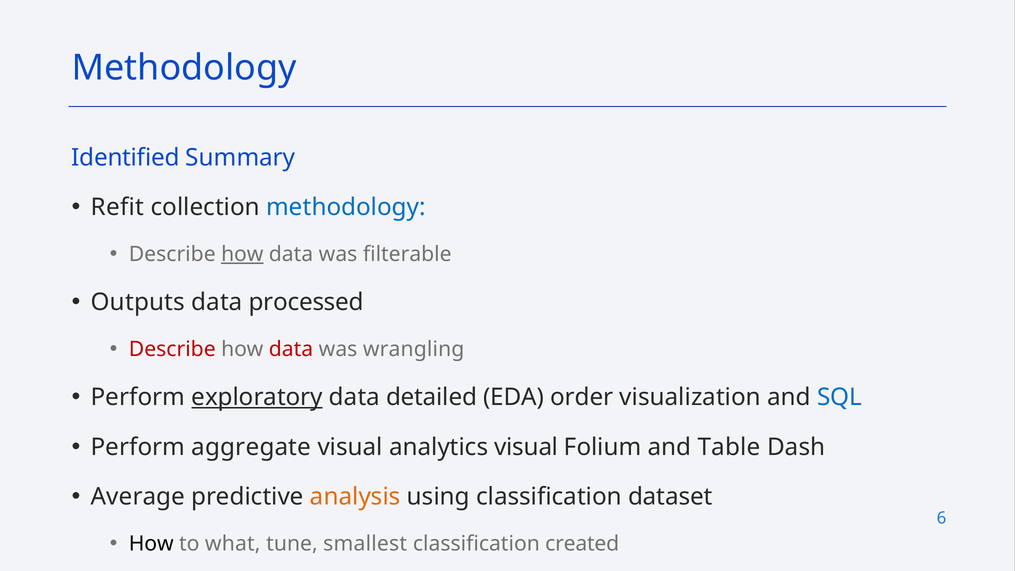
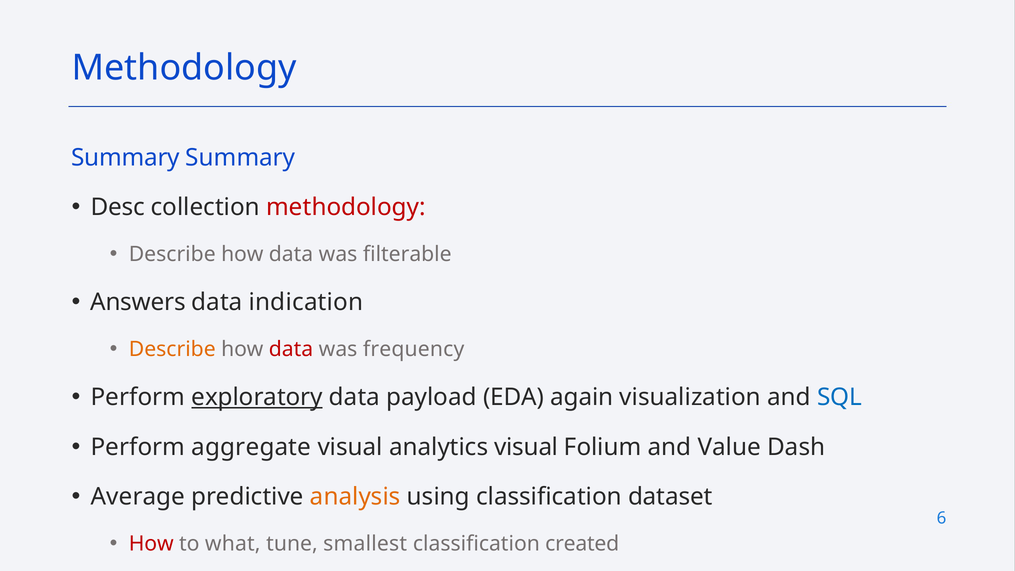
Identified: Identified -> Summary (125, 158)
Refit: Refit -> Desc (118, 207)
methodology colour: blue -> red (346, 207)
how underline: present -> none (242, 254)
Outputs: Outputs -> Answers (138, 302)
processed: processed -> indication (306, 302)
Describe colour: red -> orange (172, 349)
wrangling: wrangling -> frequency (414, 349)
detailed: detailed -> payload (431, 397)
order: order -> again (582, 397)
Table: Table -> Value (729, 447)
How colour: black -> red (151, 544)
